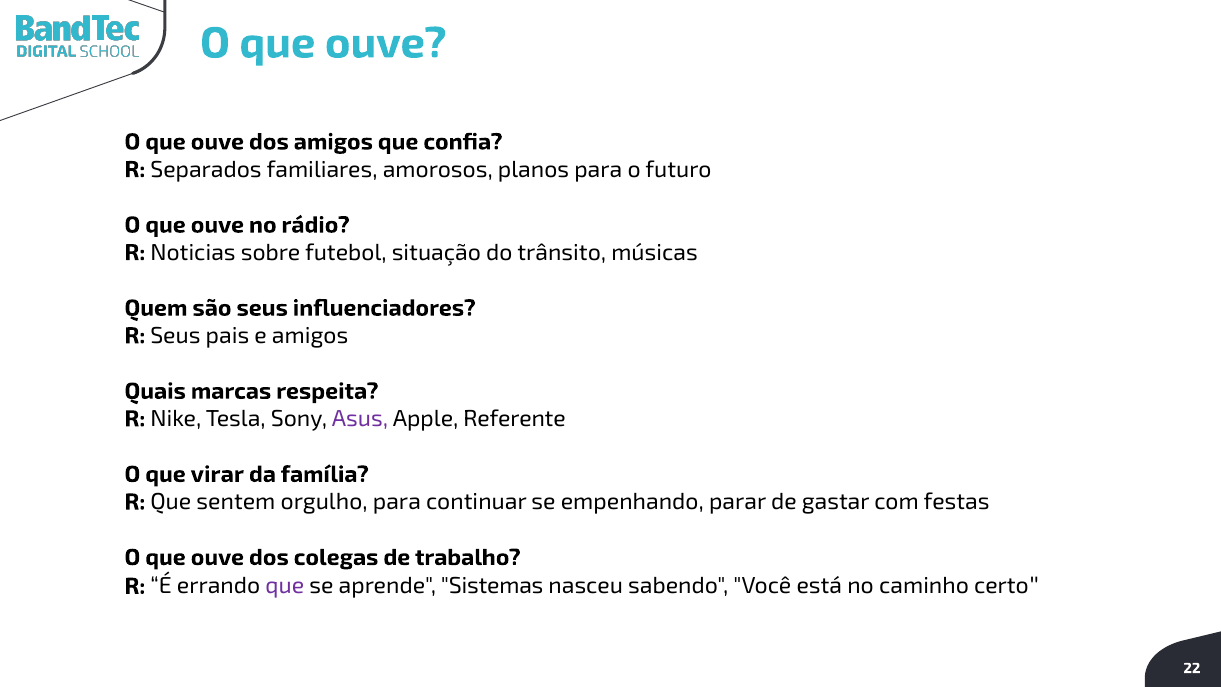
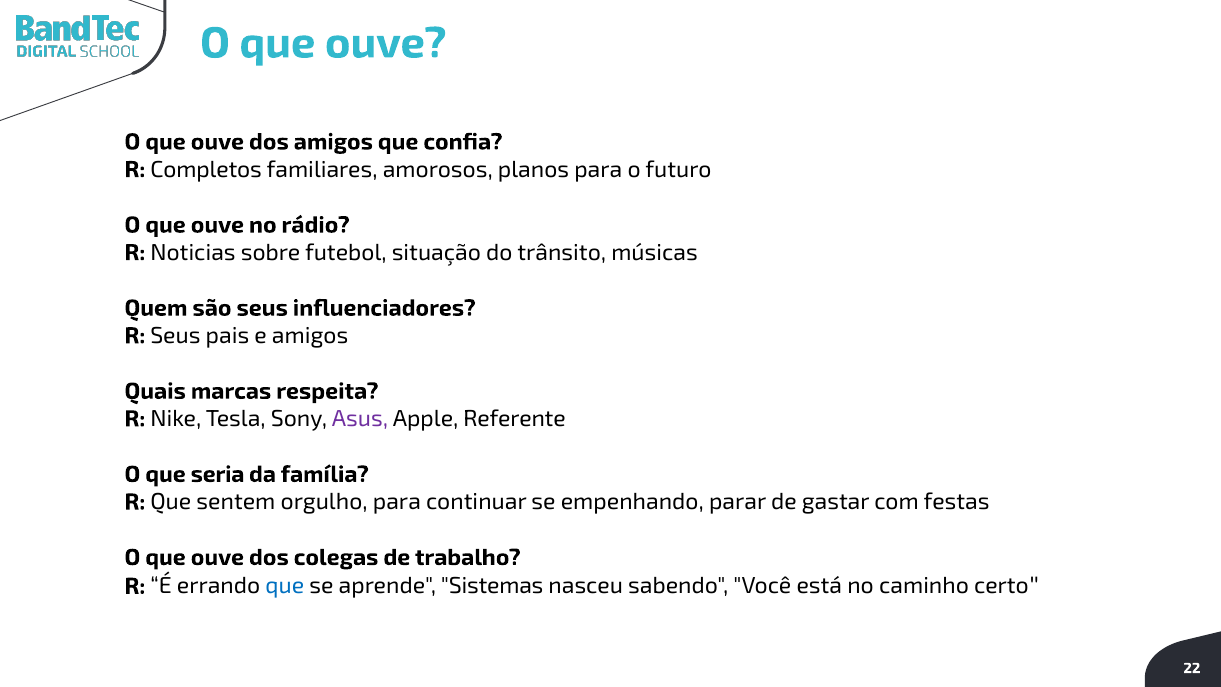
Separados: Separados -> Completos (206, 169)
virar: virar -> seria (218, 474)
que colour: purple -> blue (285, 586)
